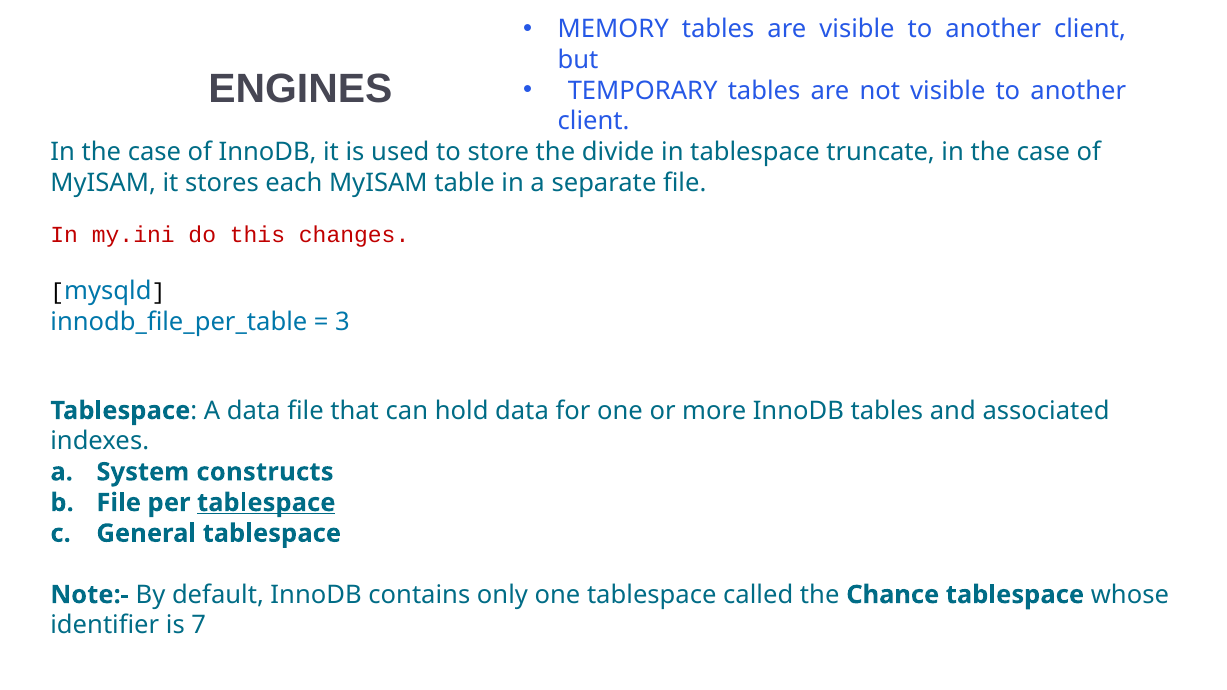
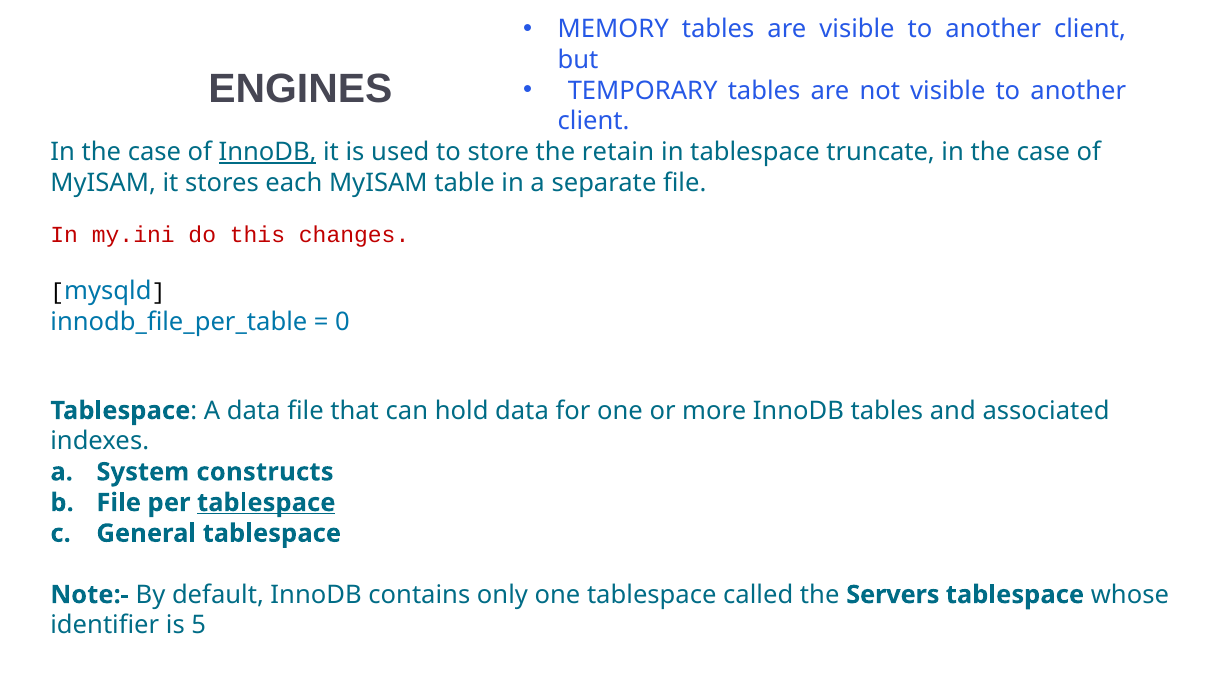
InnoDB underline: none -> present (268, 152)
divide: divide -> retain (618, 152)
3: 3 -> 0 (343, 322)
Chance: Chance -> Servers (893, 595)
7: 7 -> 5 (199, 626)
